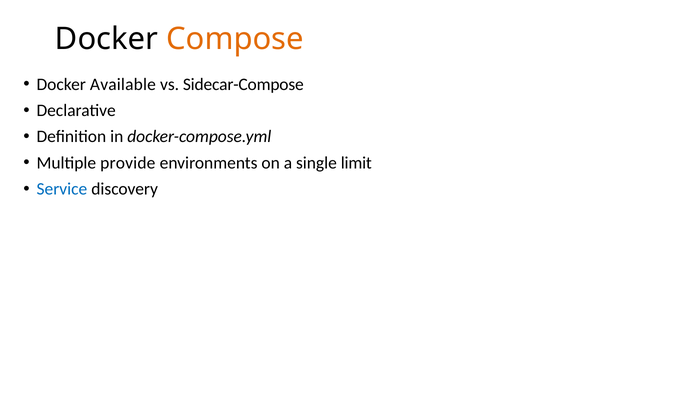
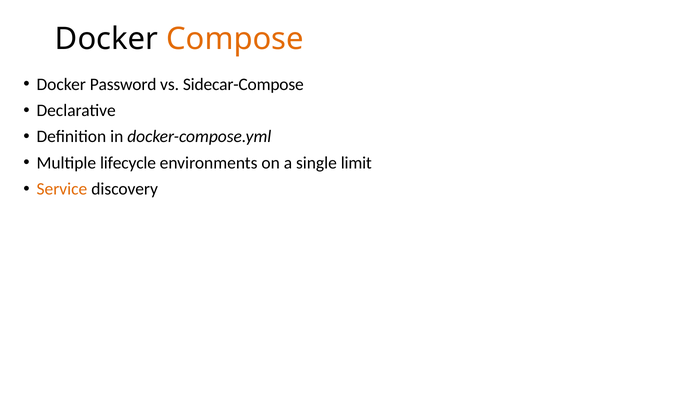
Available: Available -> Password (123, 84)
provide: provide -> lifecycle (128, 163)
Service colour: blue -> orange (62, 189)
